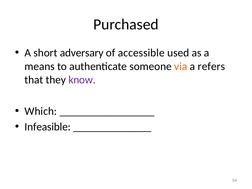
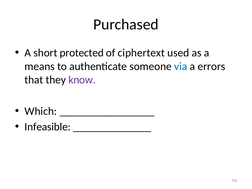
adversary: adversary -> protected (82, 53)
accessible: accessible -> ciphertext (141, 53)
via colour: orange -> blue (181, 66)
refers: refers -> errors (211, 66)
